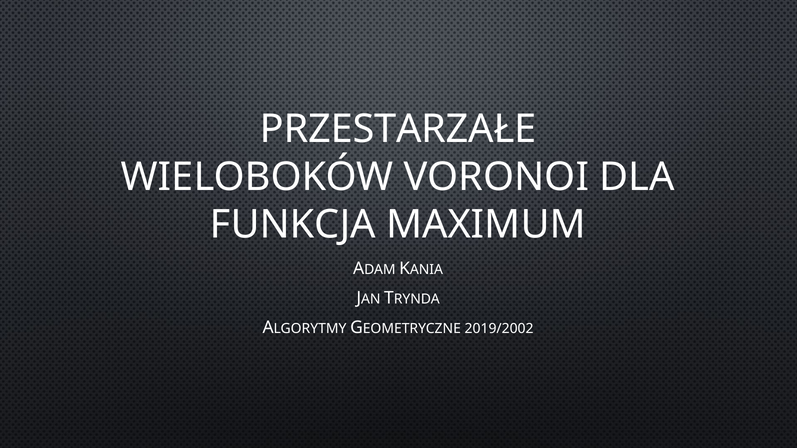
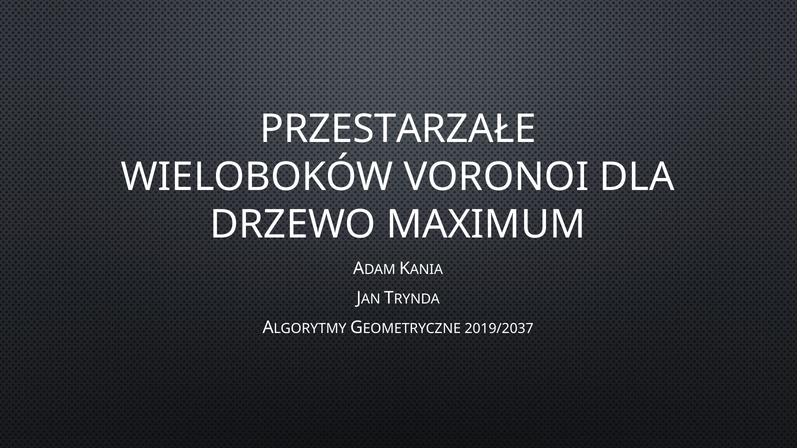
FUNKCJA: FUNKCJA -> DRZEWO (293, 225)
2019/2002: 2019/2002 -> 2019/2037 (499, 329)
